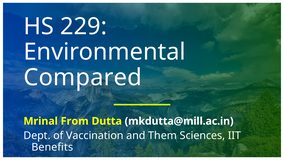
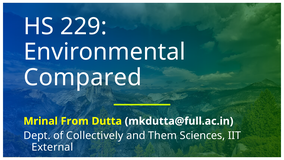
mkdutta@mill.ac.in: mkdutta@mill.ac.in -> mkdutta@full.ac.in (179, 121)
Vaccination: Vaccination -> Collectively (95, 135)
Benefits: Benefits -> External (52, 147)
